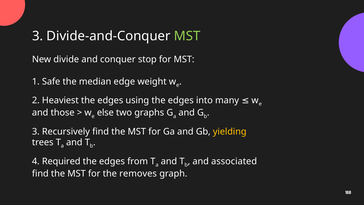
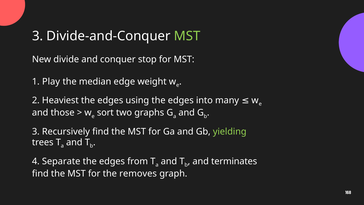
Safe: Safe -> Play (51, 81)
else: else -> sort (105, 113)
yielding colour: yellow -> light green (230, 131)
Required: Required -> Separate (61, 161)
associated: associated -> terminates (234, 161)
